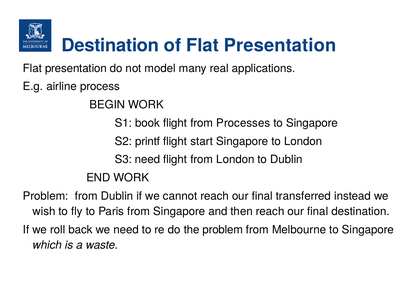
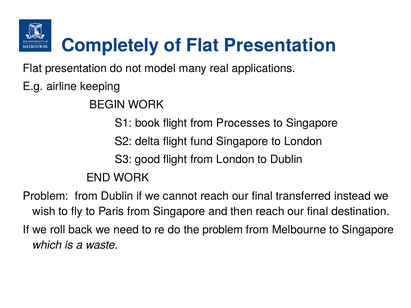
Destination: Destination -> Completely (110, 46)
process: process -> keeping (100, 87)
printf: printf -> delta (147, 141)
start: start -> fund (202, 141)
S3 need: need -> good (148, 160)
